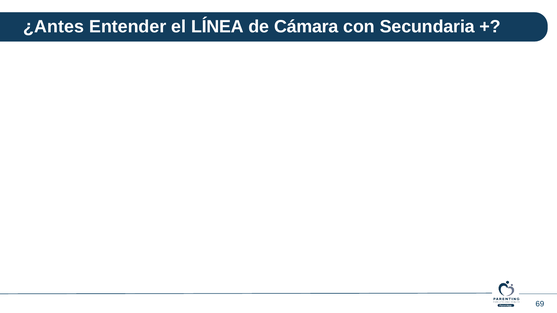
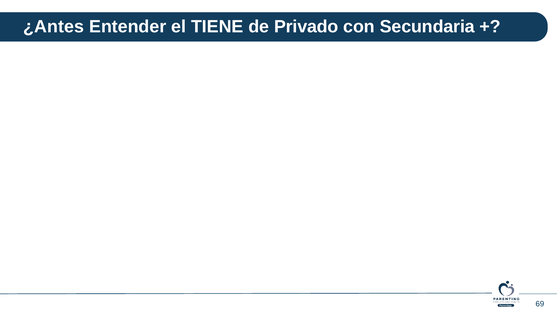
LÍNEA: LÍNEA -> TIENE (217, 27)
Cámara: Cámara -> Privado (306, 27)
